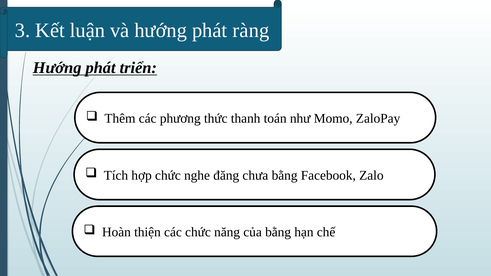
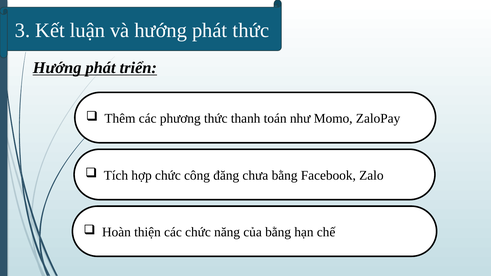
phát ràng: ràng -> thức (251, 30)
nghe: nghe -> công (197, 176)
